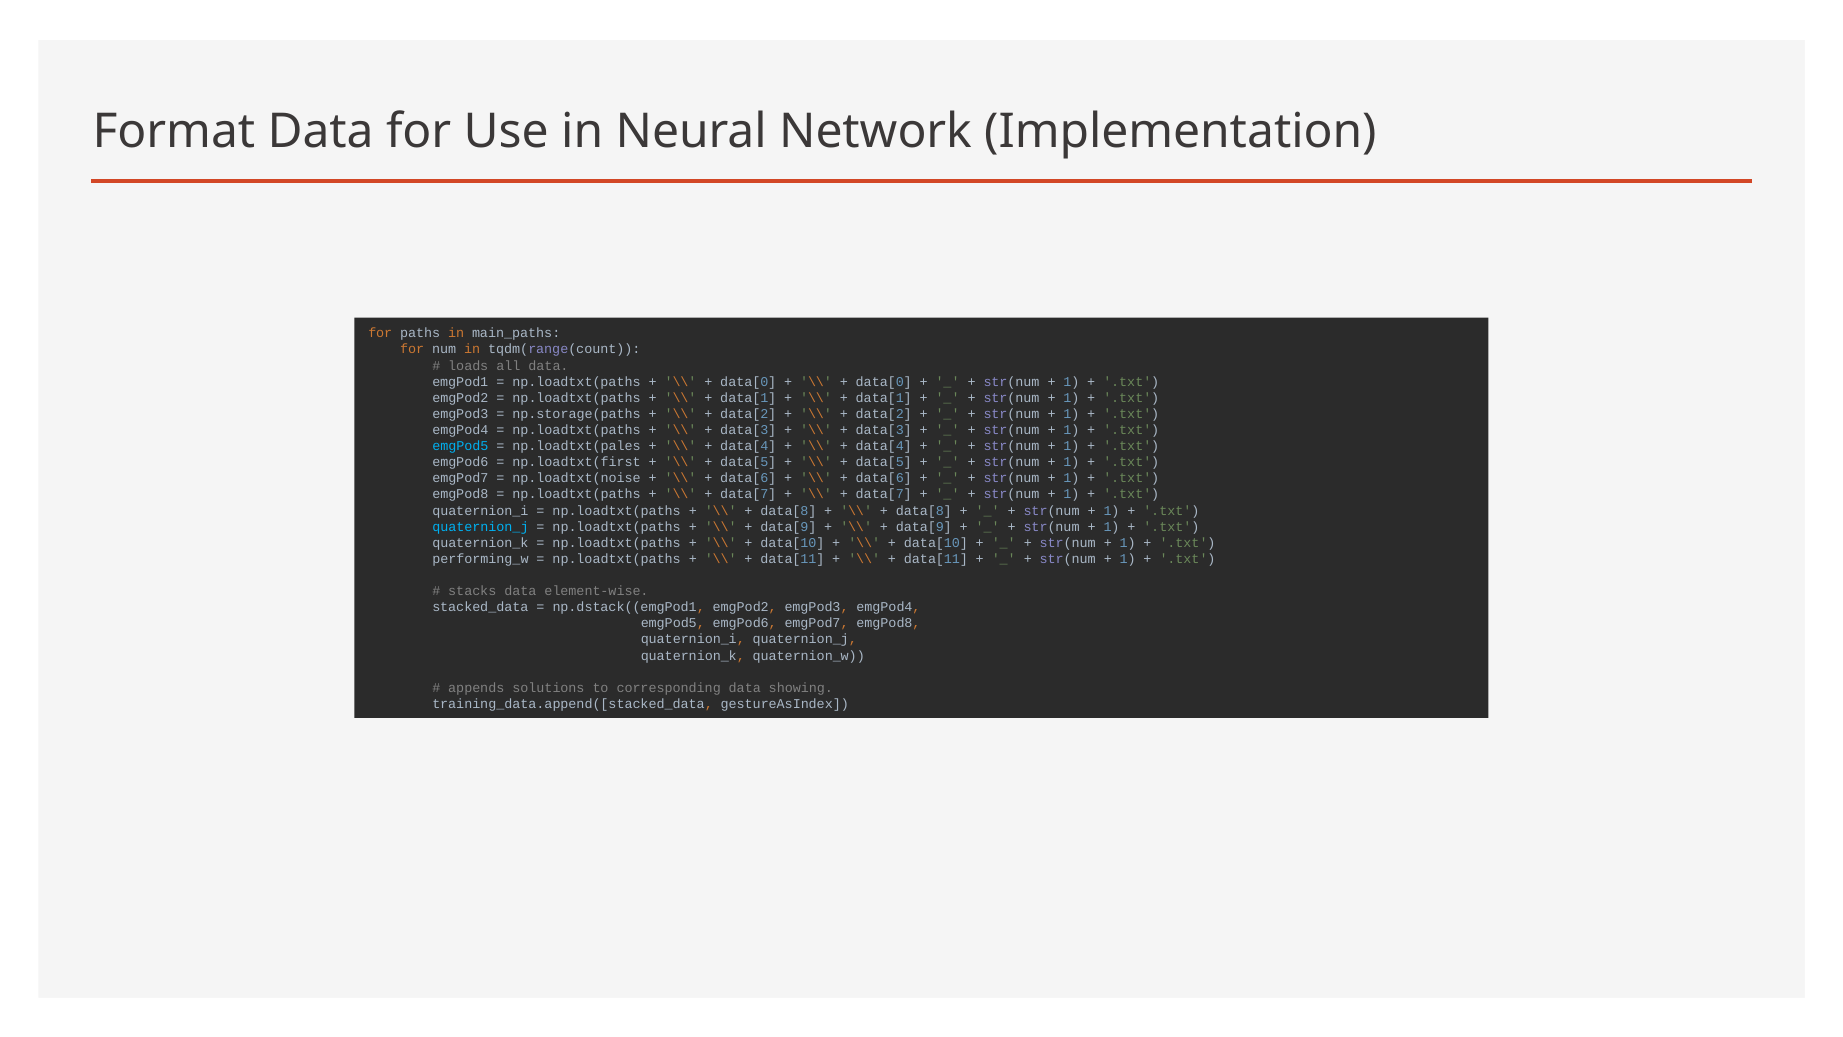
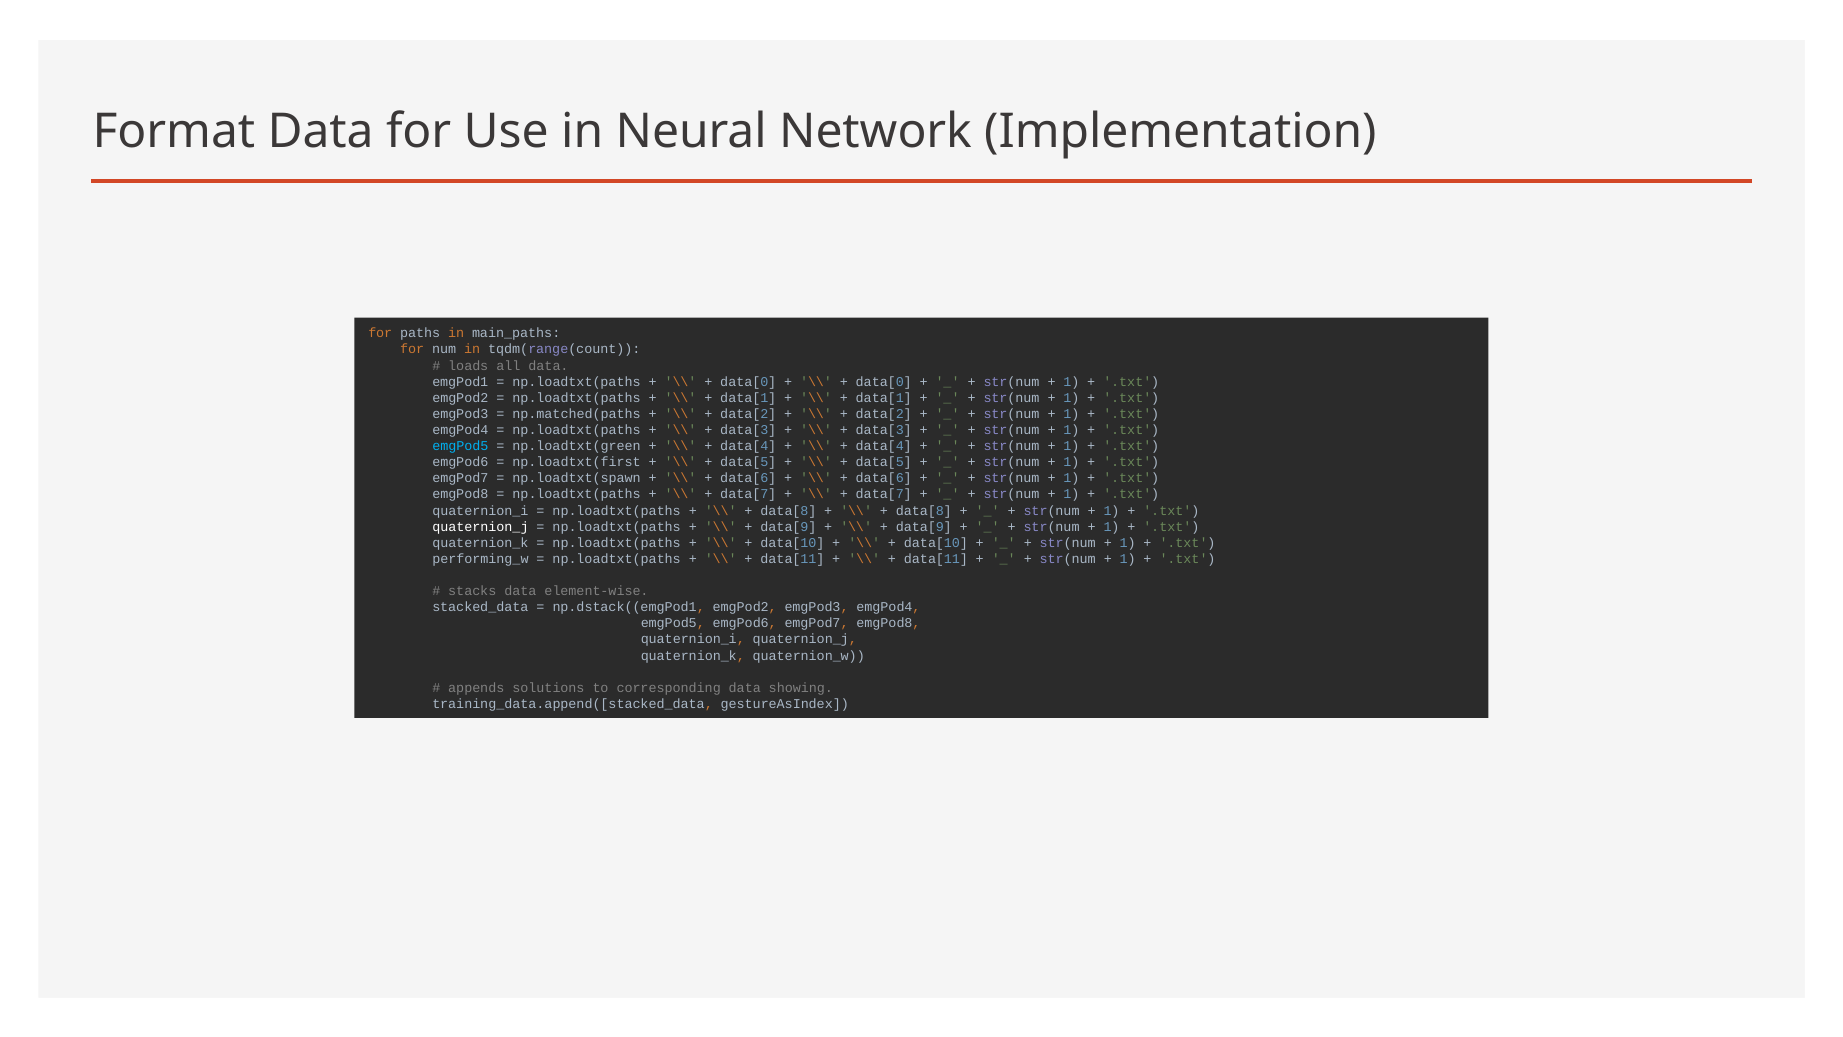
np.storage(paths: np.storage(paths -> np.matched(paths (577, 414)
np.loadtxt(pales: np.loadtxt(pales -> np.loadtxt(green (577, 446)
np.loadtxt(noise: np.loadtxt(noise -> np.loadtxt(spawn (577, 478)
quaternion_j colour: light blue -> white (480, 527)
